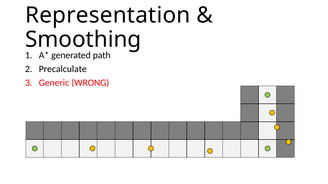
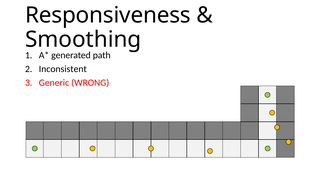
Representation: Representation -> Responsiveness (108, 15)
Precalculate: Precalculate -> Inconsistent (63, 69)
